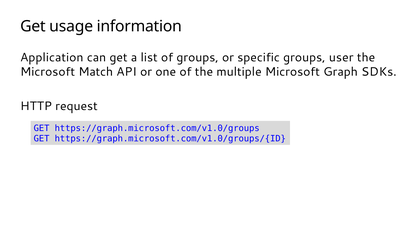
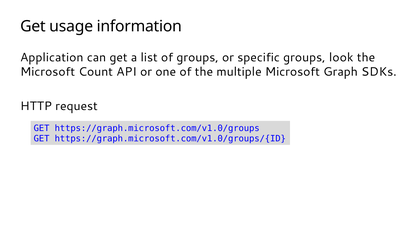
user: user -> look (341, 57)
Match: Match -> Count (96, 72)
